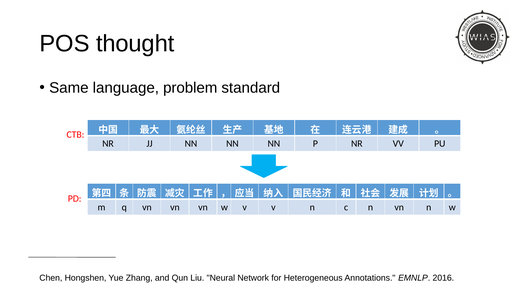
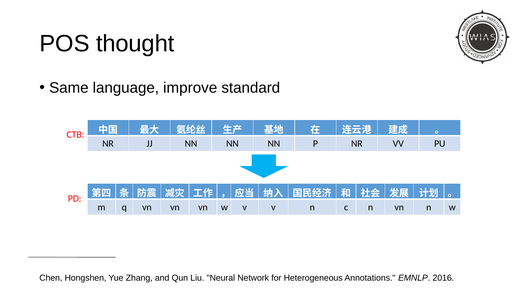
problem: problem -> improve (190, 88)
